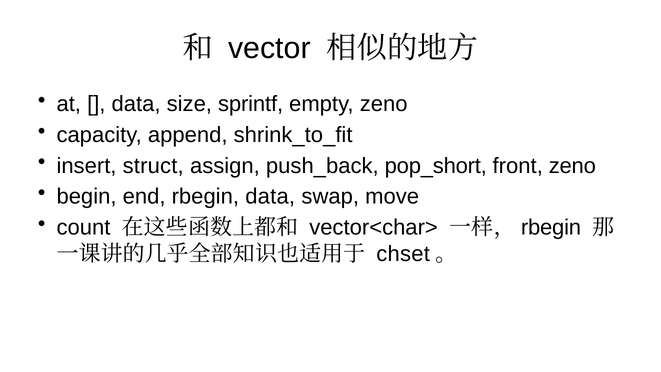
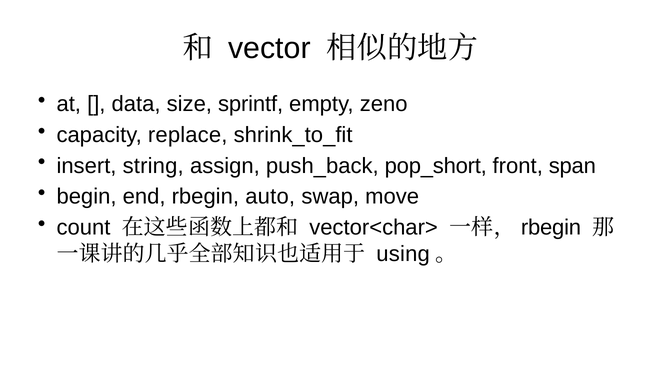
append: append -> replace (188, 135)
struct: struct -> string (153, 166)
front zeno: zeno -> span (572, 166)
rbegin data: data -> auto (270, 197)
chset: chset -> using (403, 254)
